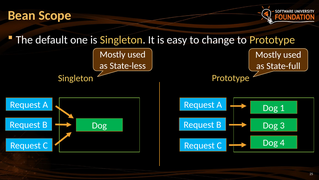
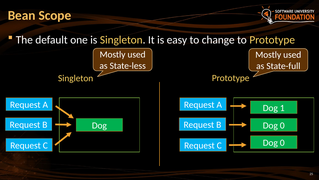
3: 3 -> 0 (282, 125)
4: 4 -> 0 (282, 142)
